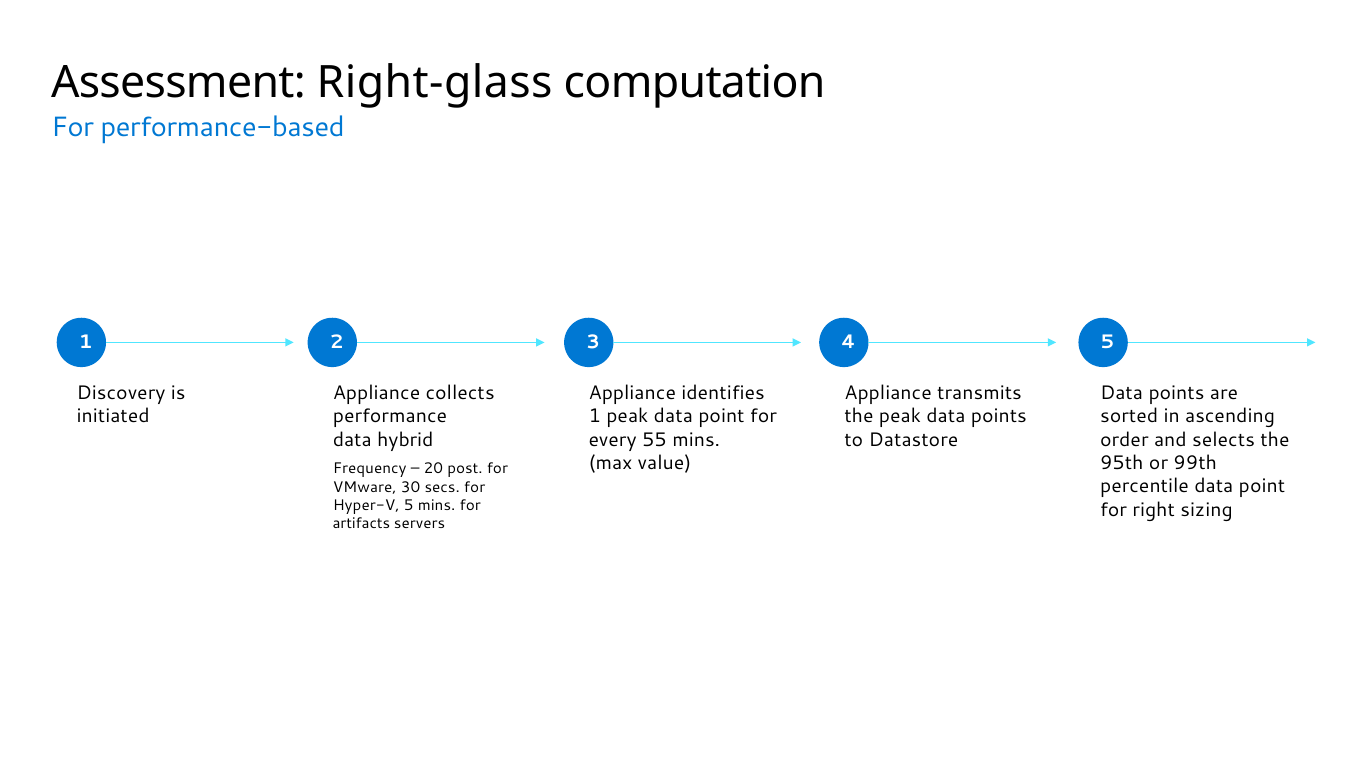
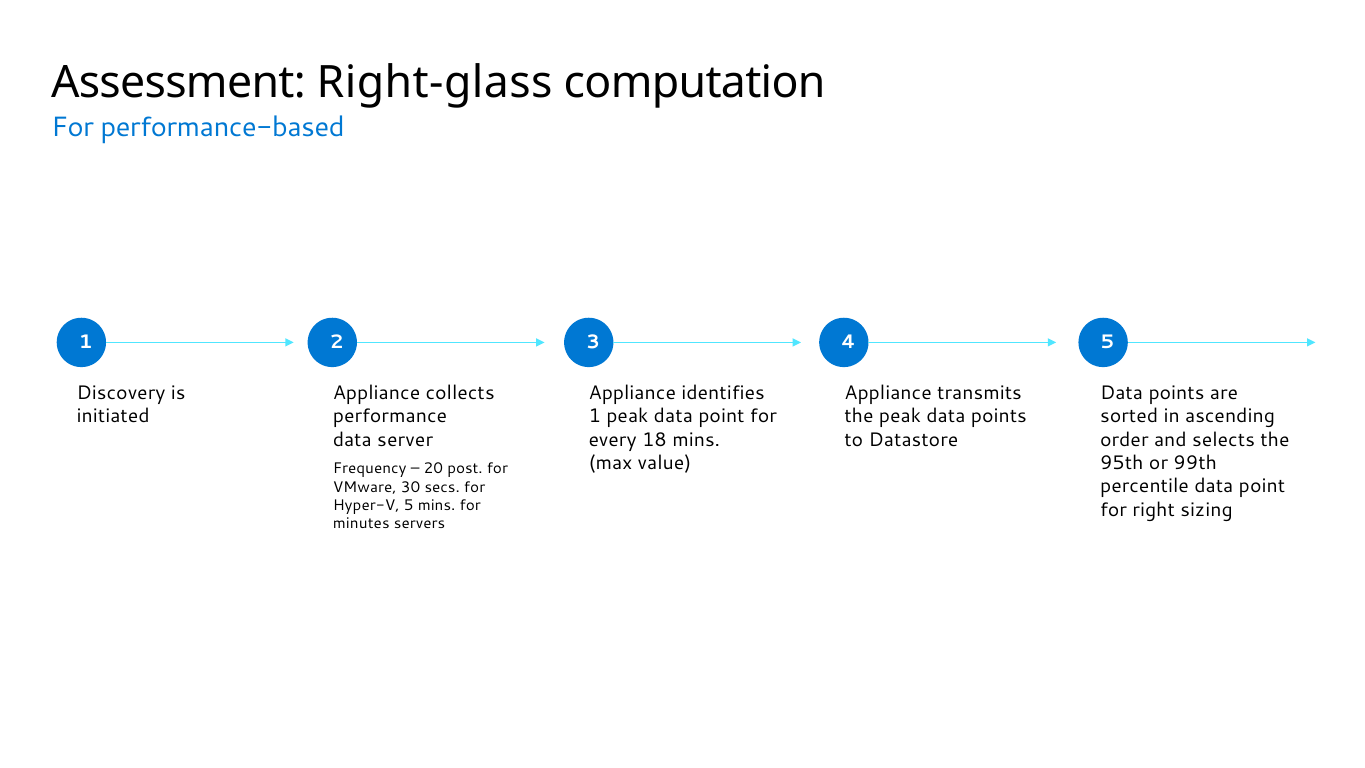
hybrid: hybrid -> server (405, 439)
55: 55 -> 18 (654, 439)
artifacts: artifacts -> minutes (361, 524)
